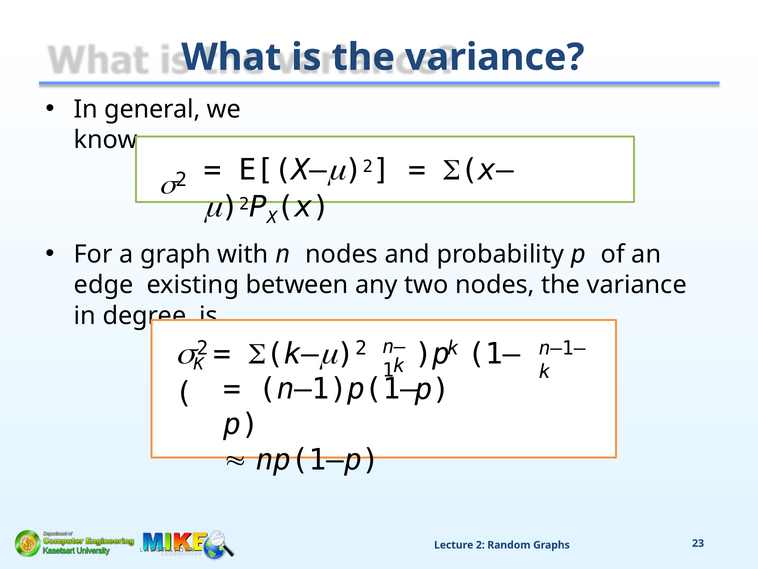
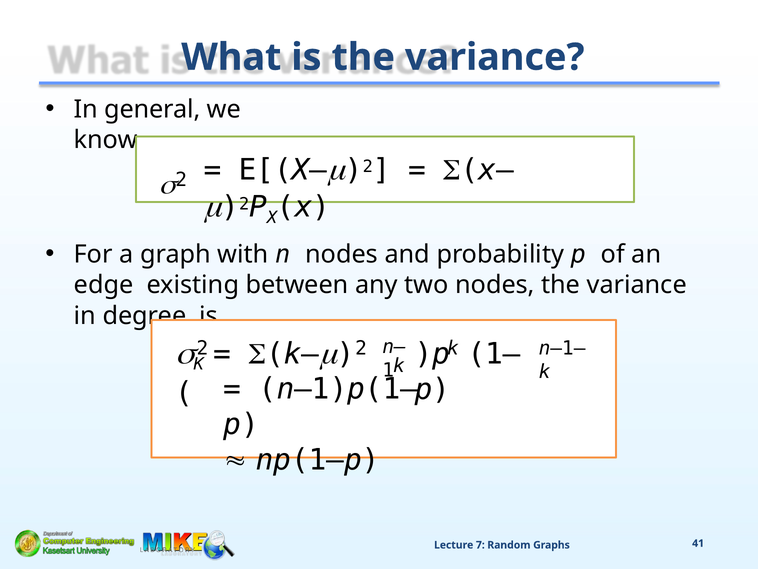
Lecture 2: 2 -> 7 (480, 545)
23: 23 -> 41 (698, 543)
